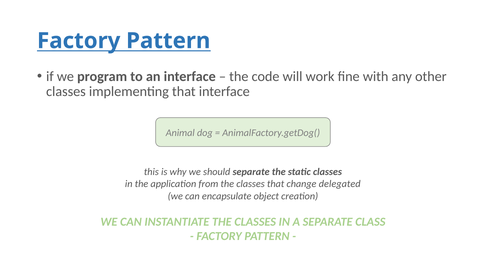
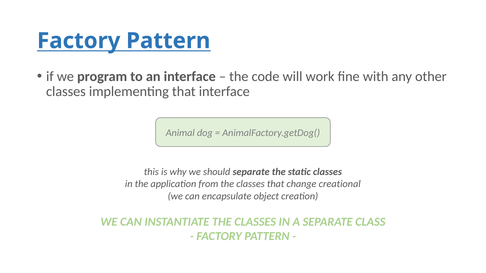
delegated: delegated -> creational (340, 184)
